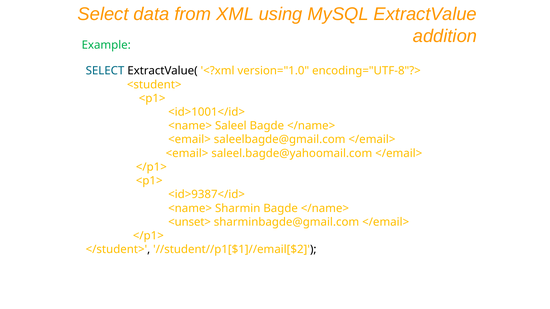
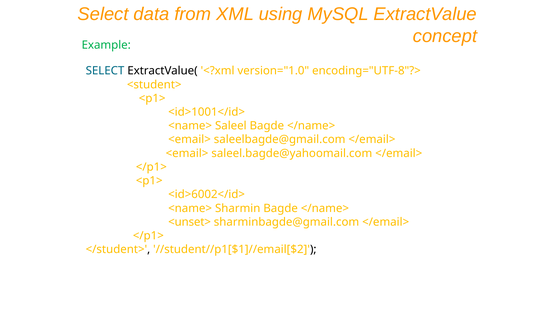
addition: addition -> concept (445, 36)
<id>9387</id>: <id>9387</id> -> <id>6002</id> (207, 195)
